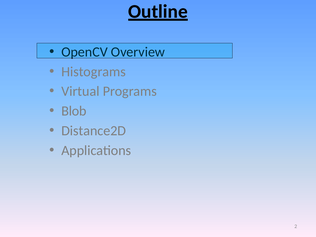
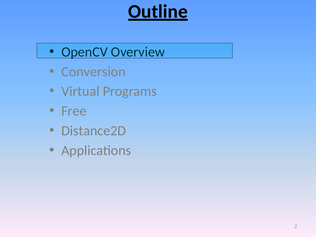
Histograms: Histograms -> Conversion (94, 72)
Blob: Blob -> Free (74, 111)
